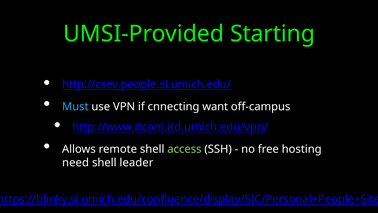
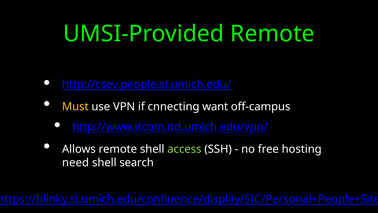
UMSI-Provided Starting: Starting -> Remote (272, 34)
Must colour: light blue -> yellow (75, 106)
leader: leader -> search (137, 162)
